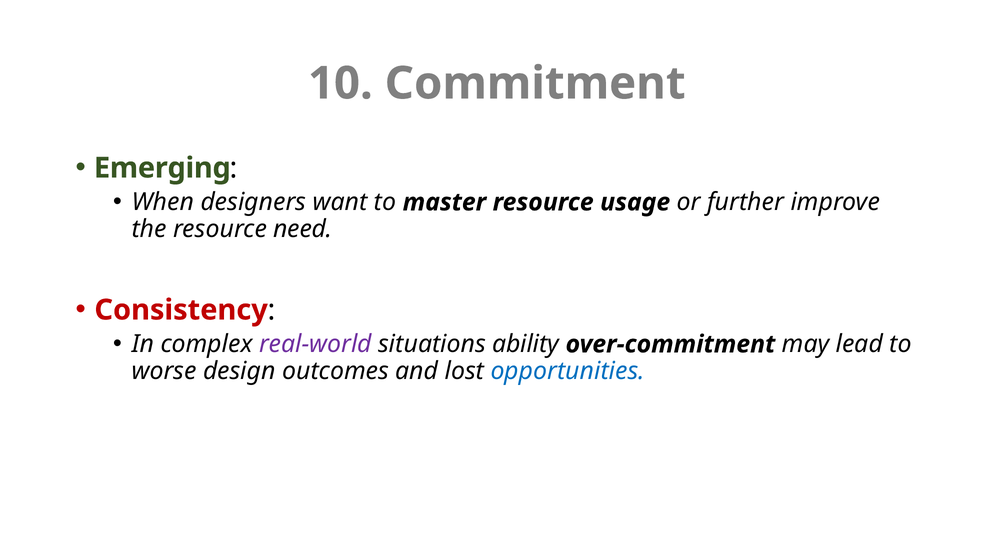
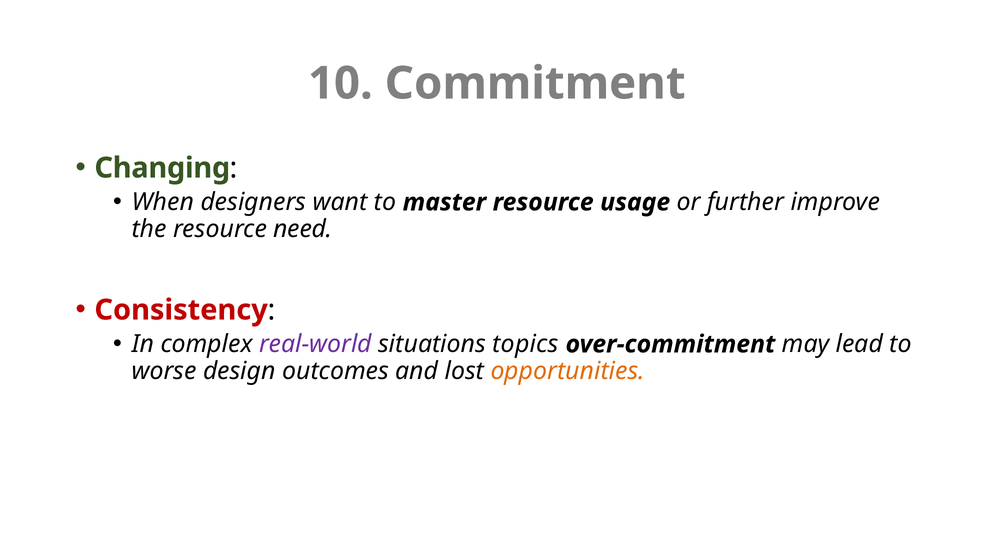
Emerging: Emerging -> Changing (162, 168)
ability: ability -> topics (525, 344)
opportunities colour: blue -> orange (568, 371)
